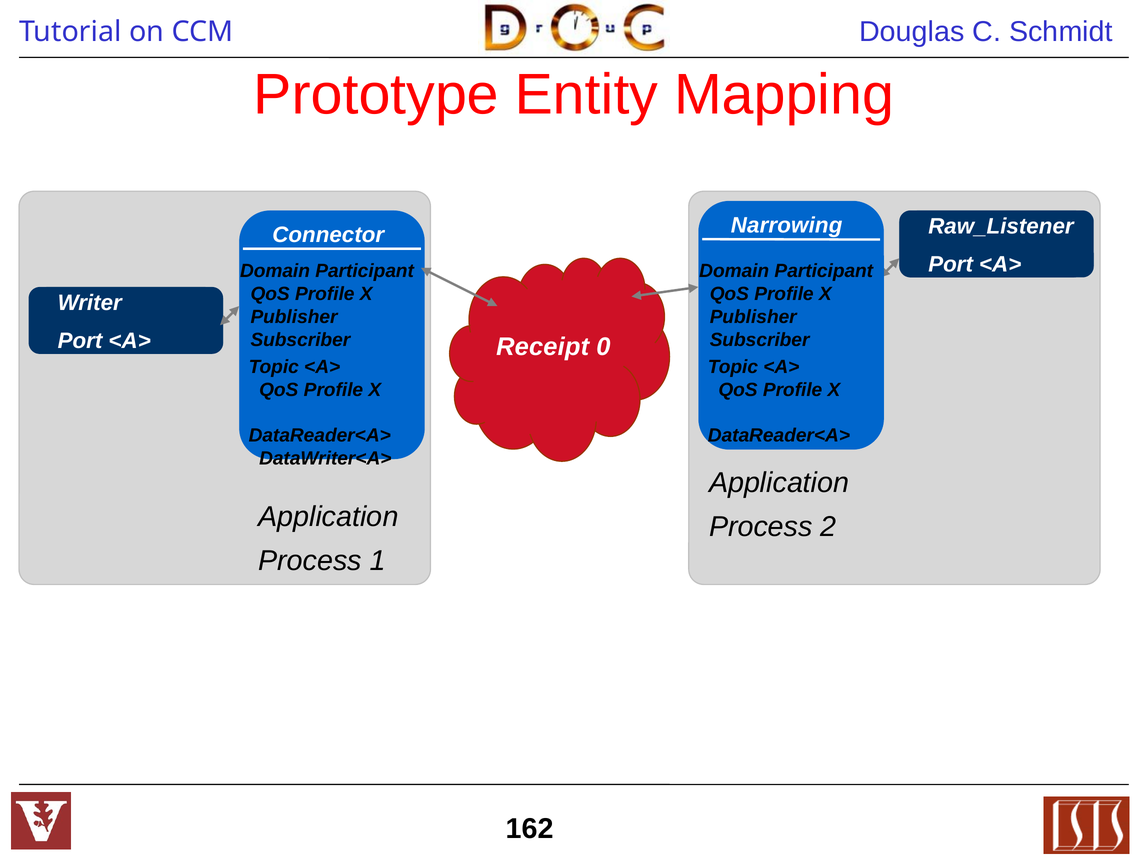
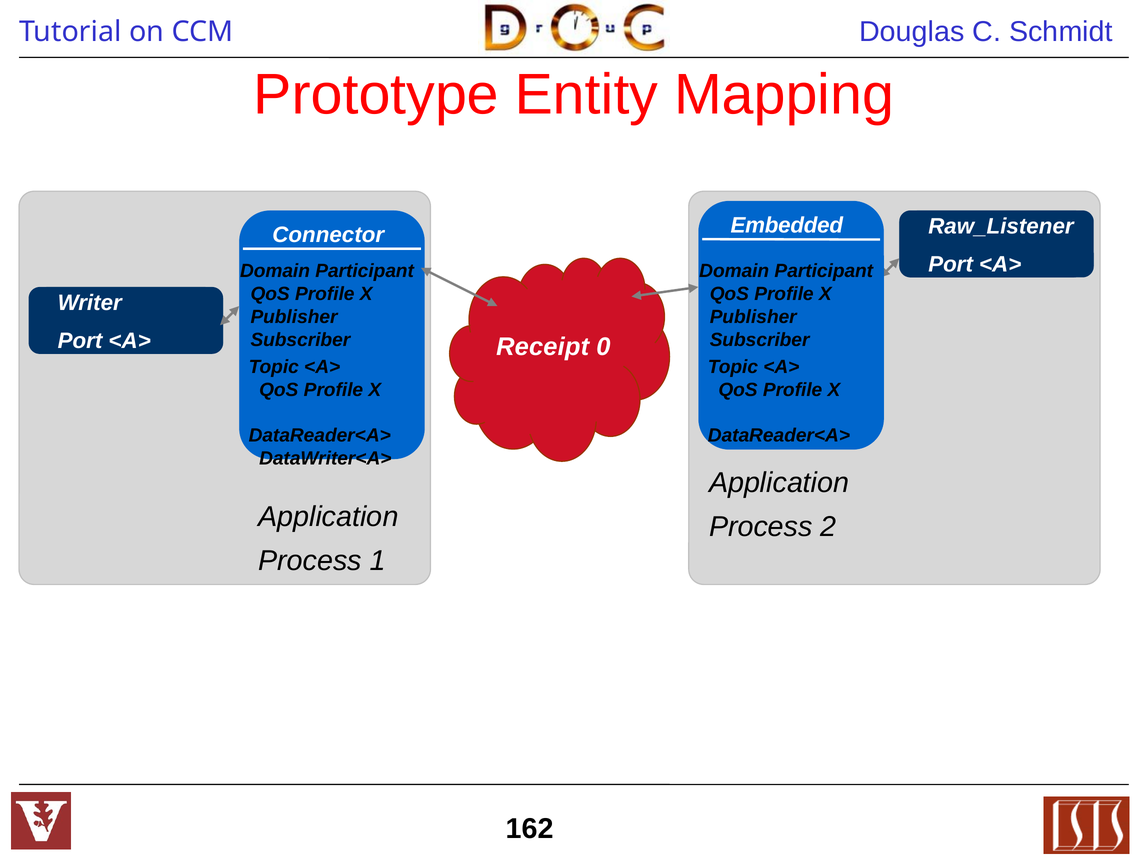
Narrowing: Narrowing -> Embedded (787, 225)
